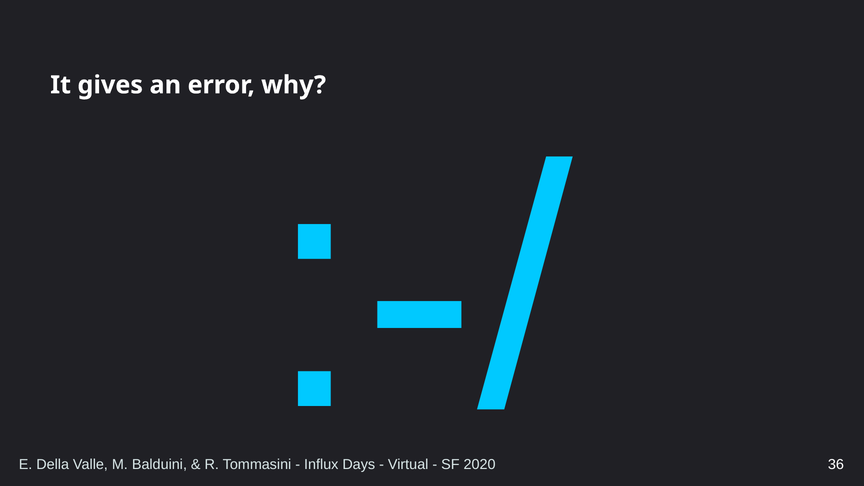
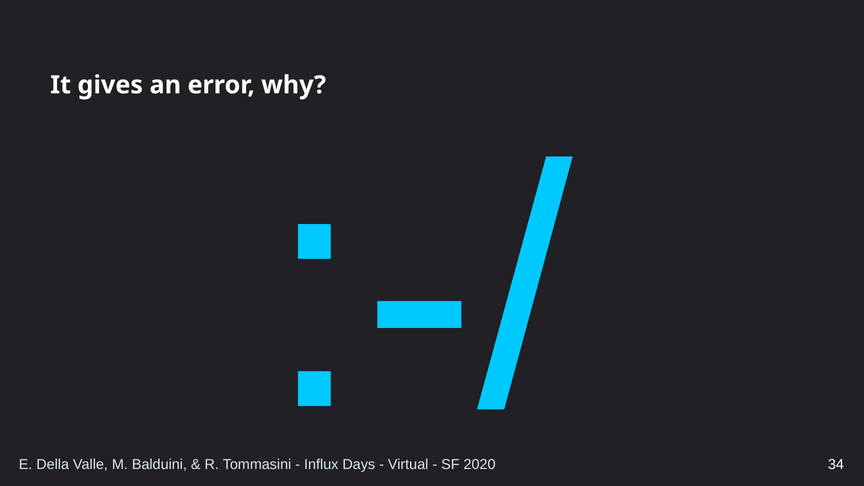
36: 36 -> 34 (836, 464)
